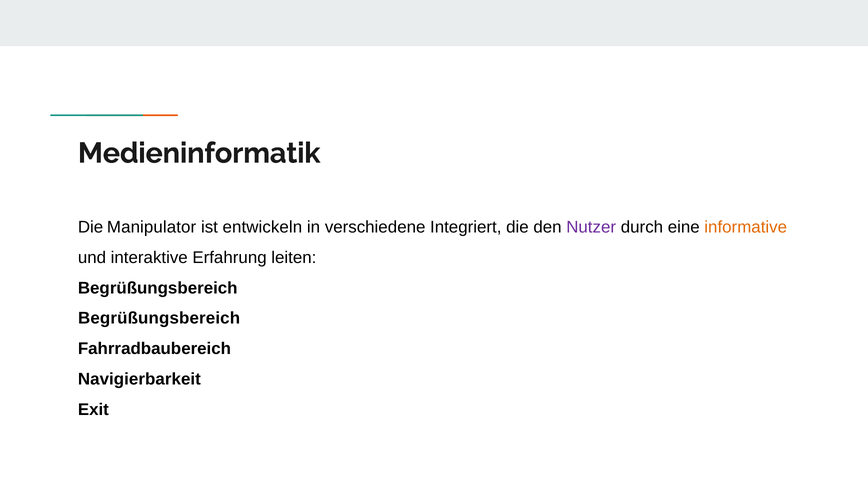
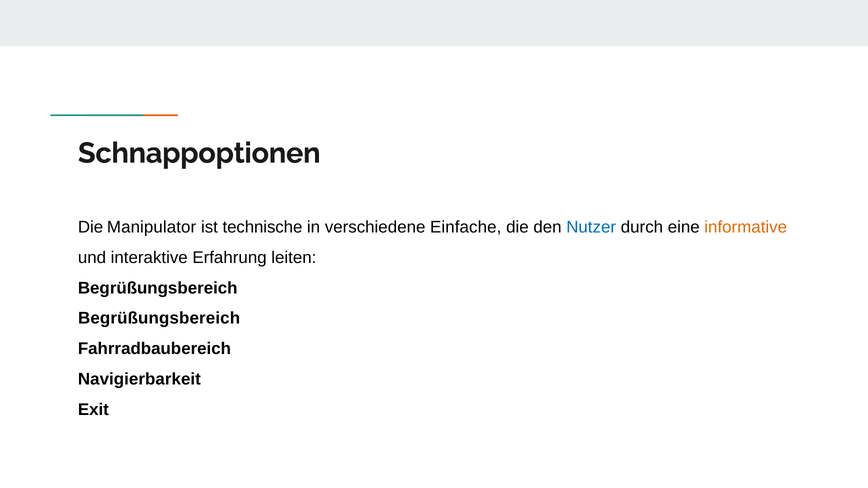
Medieninformatik: Medieninformatik -> Schnappoptionen (199, 153)
entwickeln: entwickeln -> technische (262, 227)
Integriert: Integriert -> Einfache (466, 227)
Nutzer colour: purple -> blue (591, 227)
